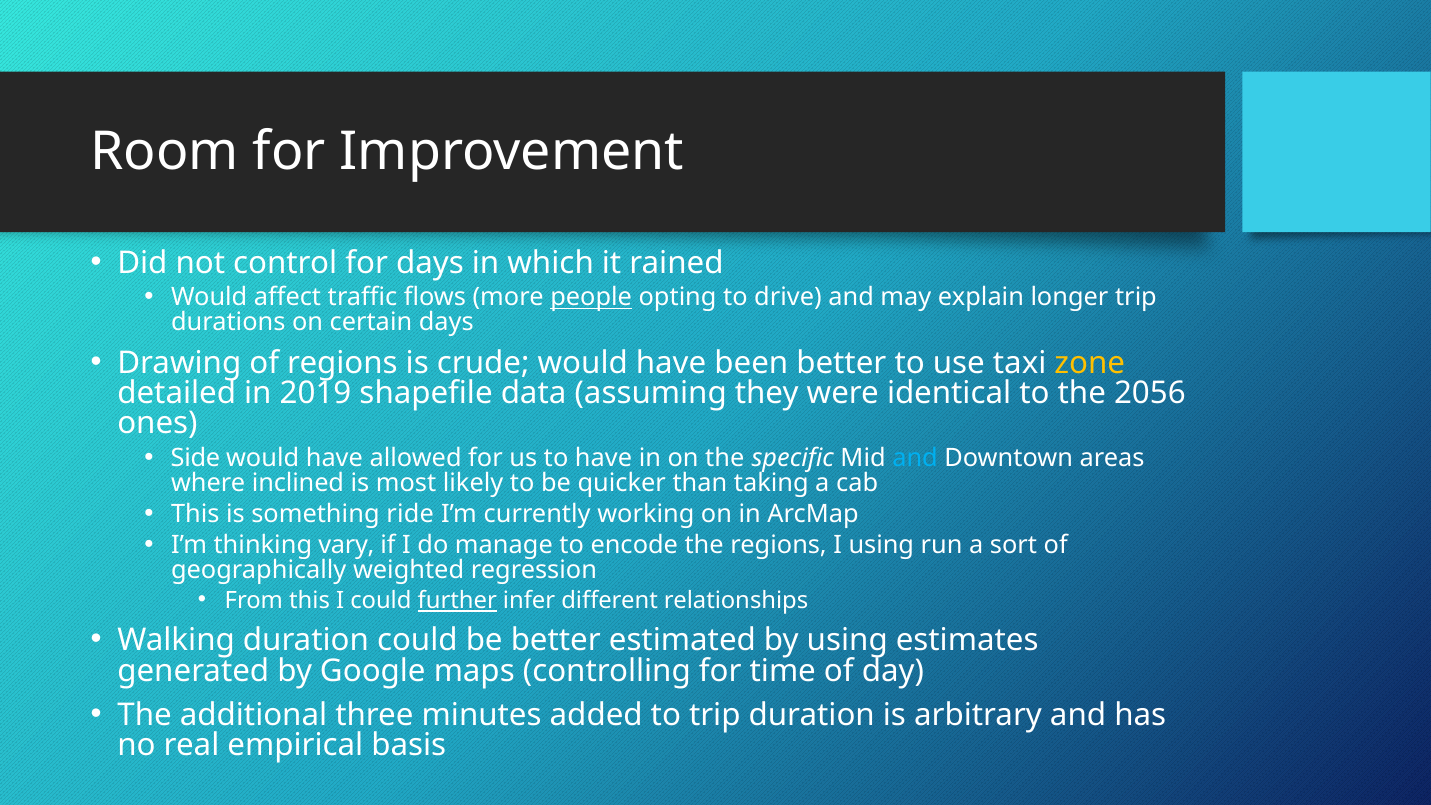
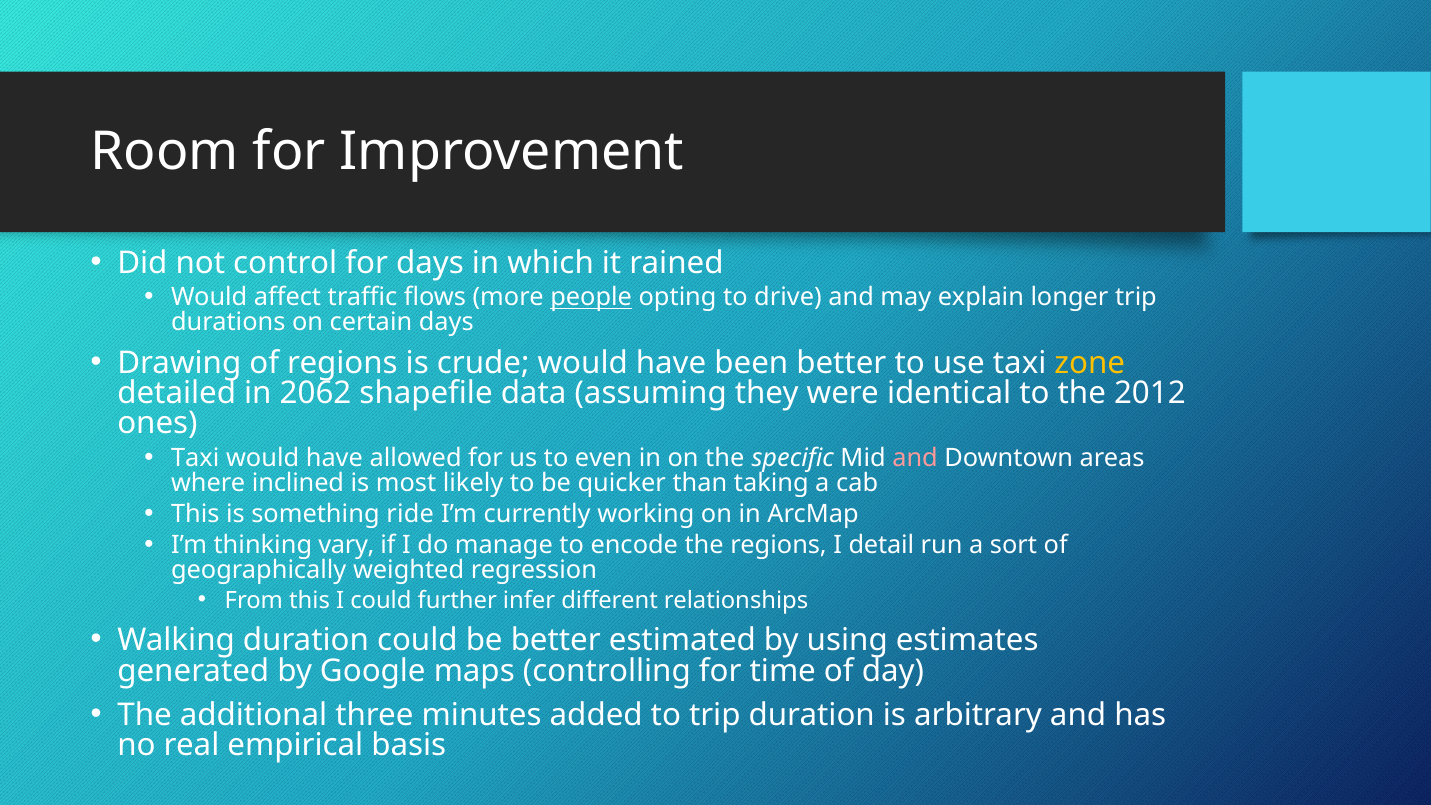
2019: 2019 -> 2062 (316, 393)
2056: 2056 -> 2012 (1150, 393)
Side: Side -> Taxi (195, 458)
to have: have -> even (604, 458)
and colour: light blue -> pink (915, 458)
I using: using -> detail (881, 545)
further underline: present -> none (457, 601)
